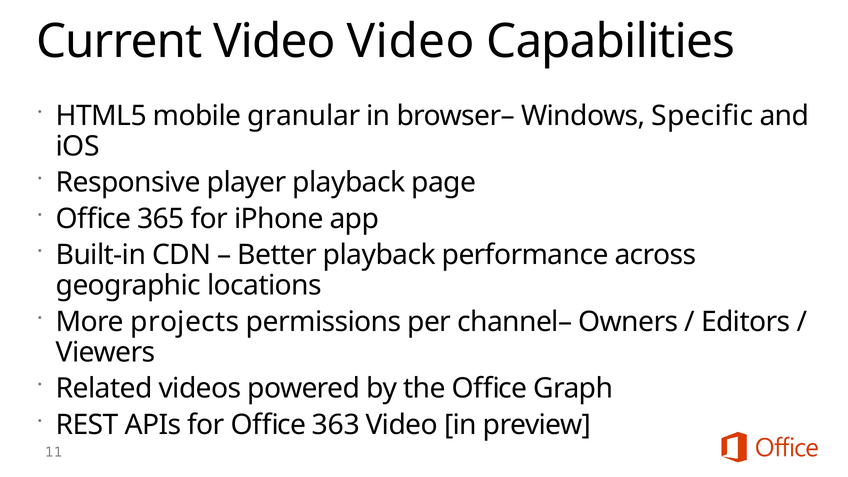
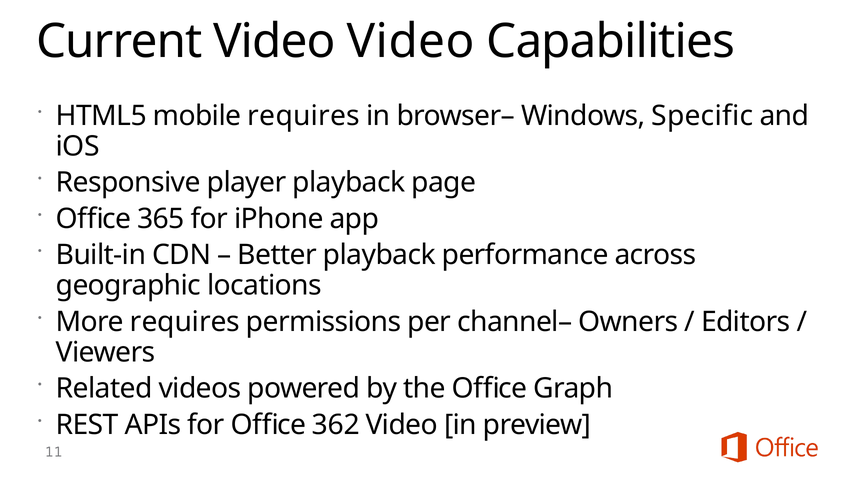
mobile granular: granular -> requires (304, 116)
More projects: projects -> requires (185, 322)
363: 363 -> 362 (336, 425)
